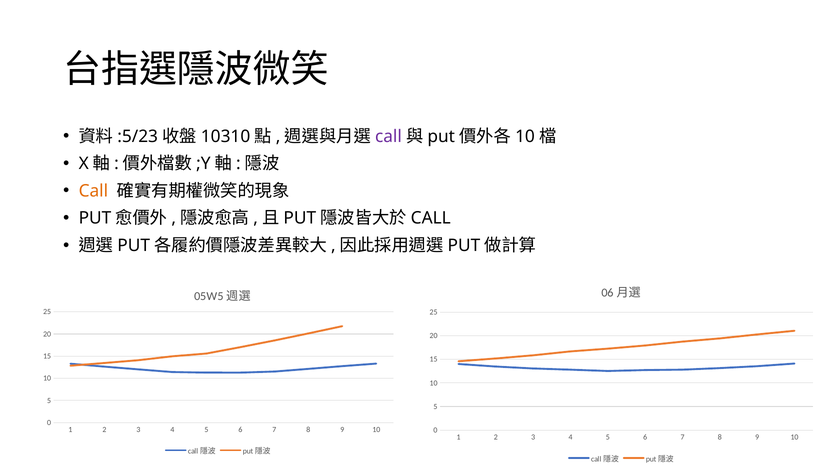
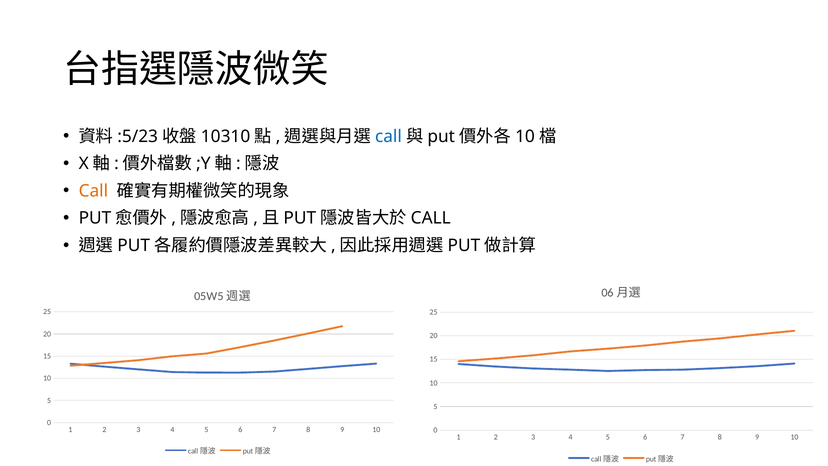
call colour: purple -> blue (388, 136)
